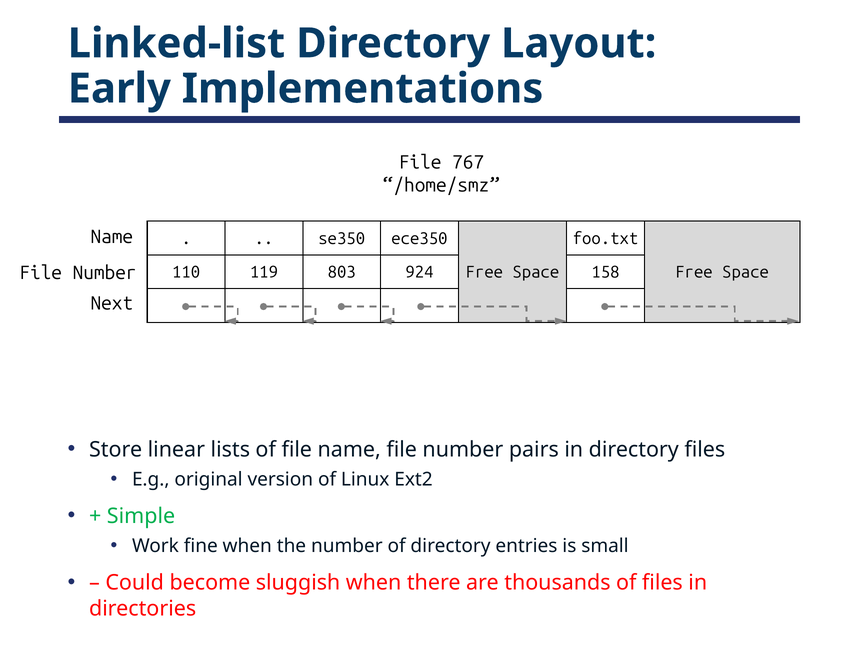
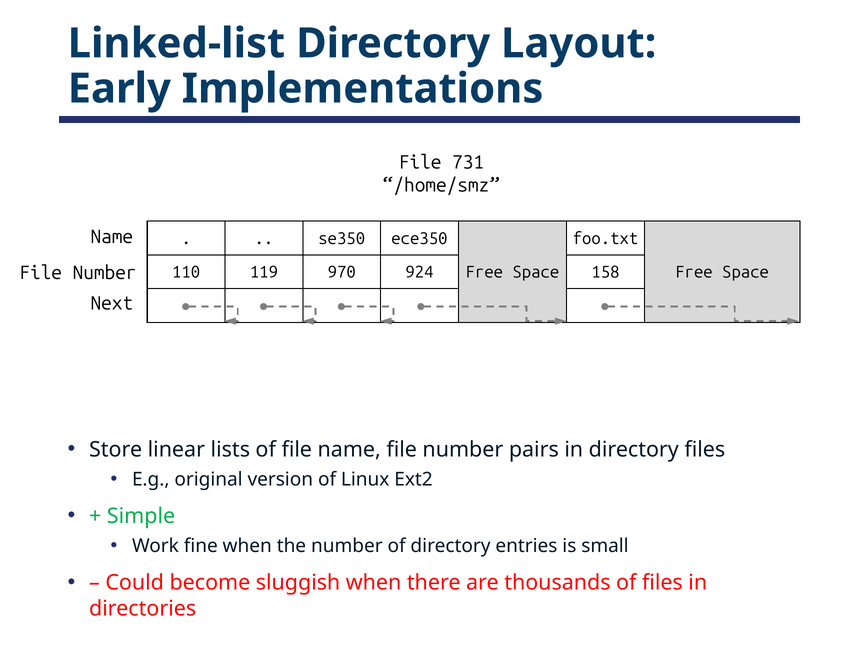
767: 767 -> 731 (468, 162)
803: 803 -> 970 (342, 272)
